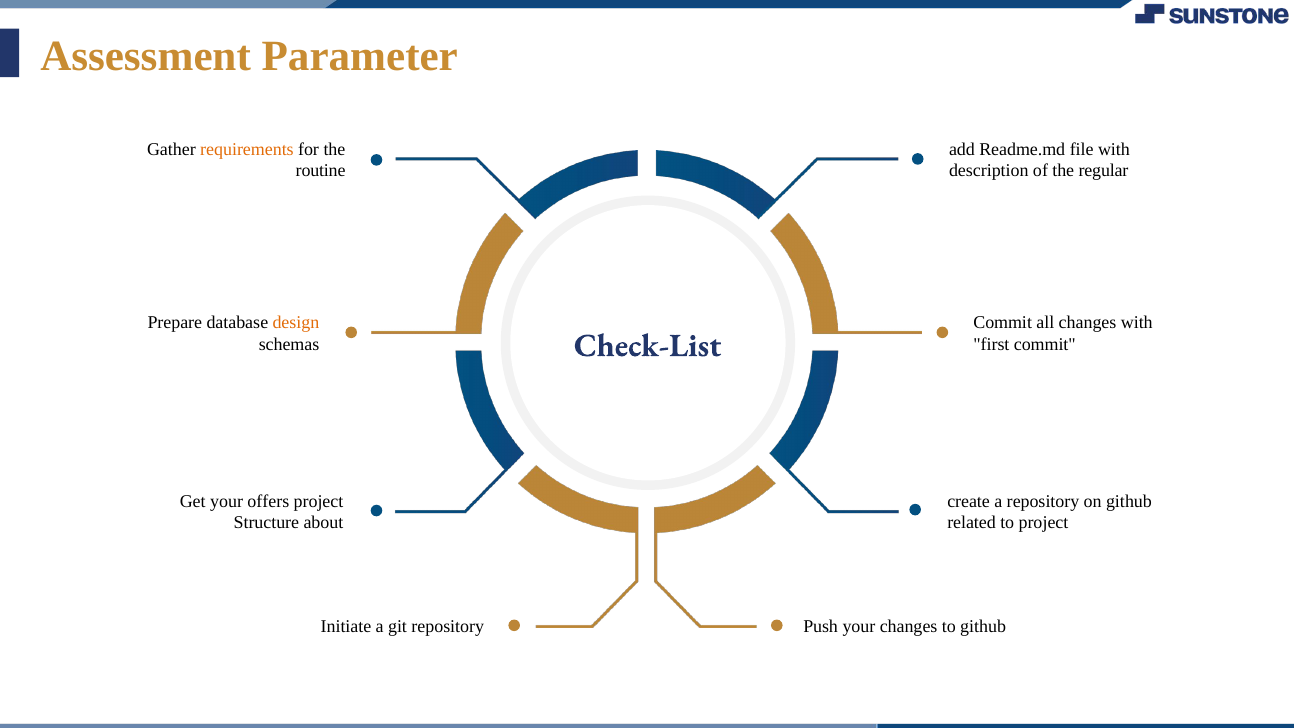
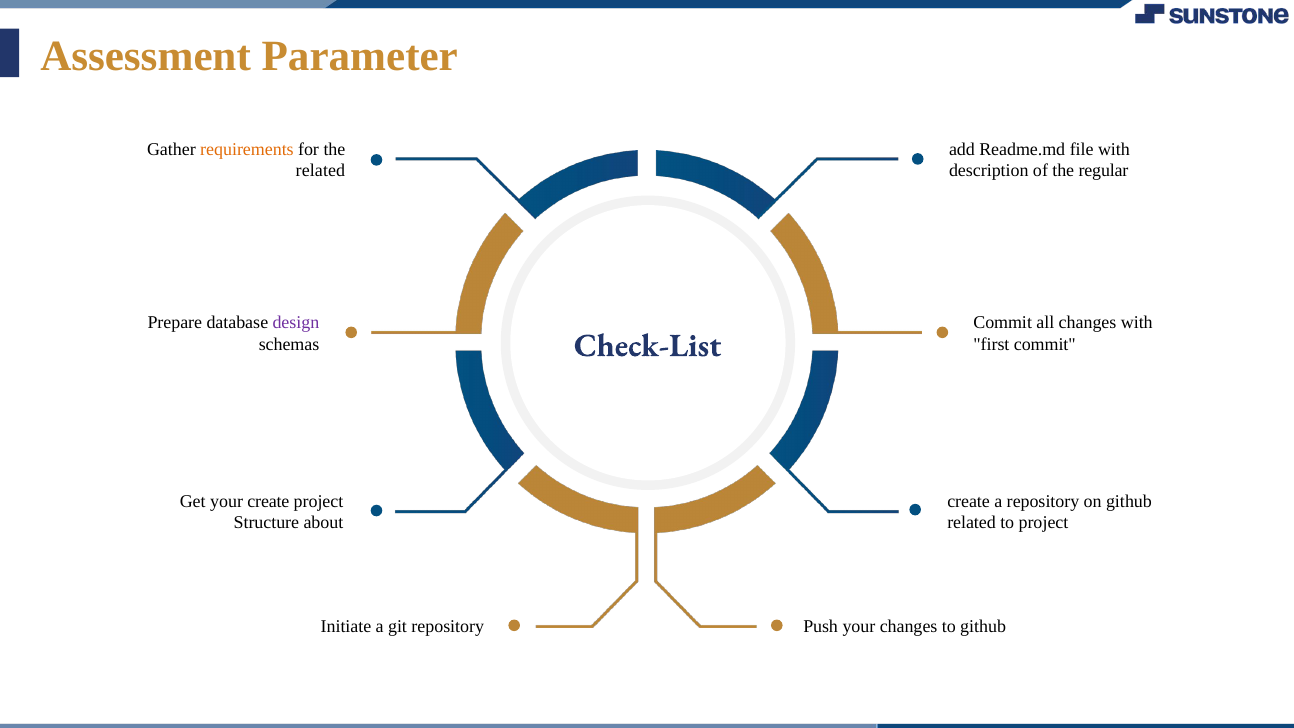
routine: routine -> related (320, 171)
design colour: orange -> purple (296, 323)
your offers: offers -> create (268, 501)
